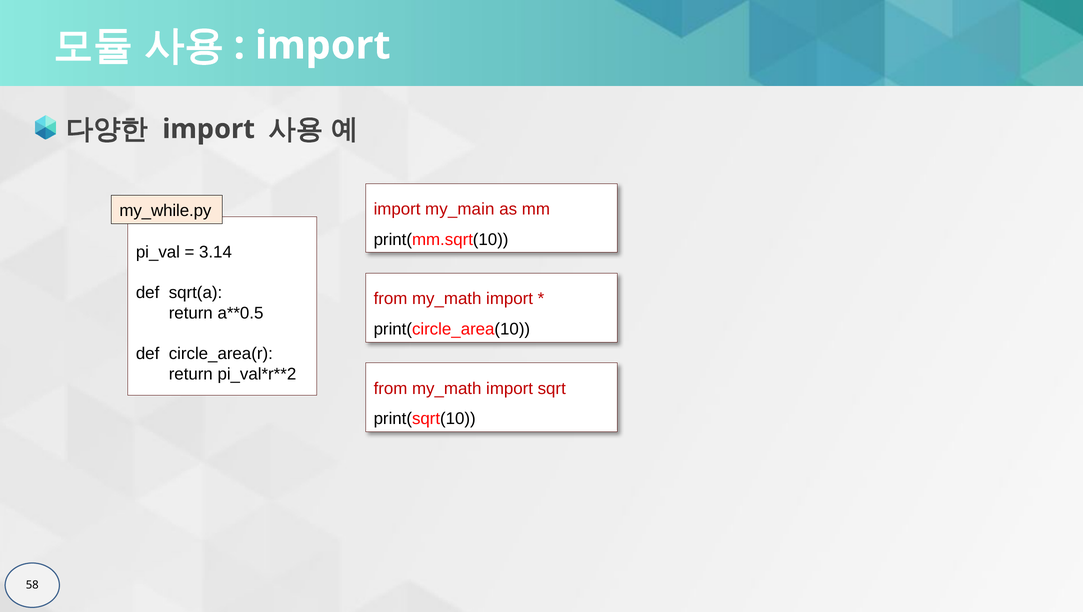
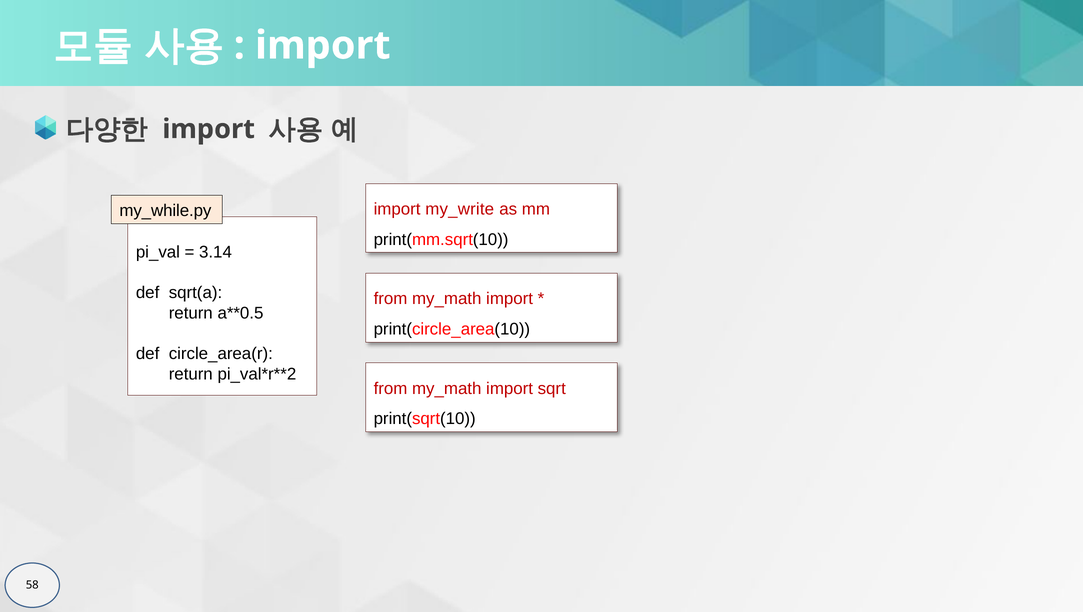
my_main: my_main -> my_write (460, 209)
